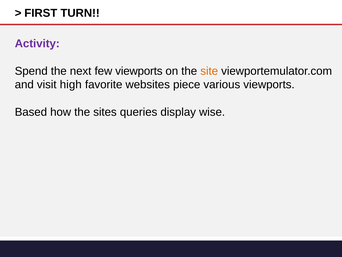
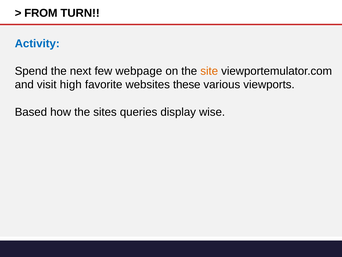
FIRST: FIRST -> FROM (41, 13)
Activity colour: purple -> blue (37, 44)
few viewports: viewports -> webpage (139, 71)
piece: piece -> these (187, 85)
